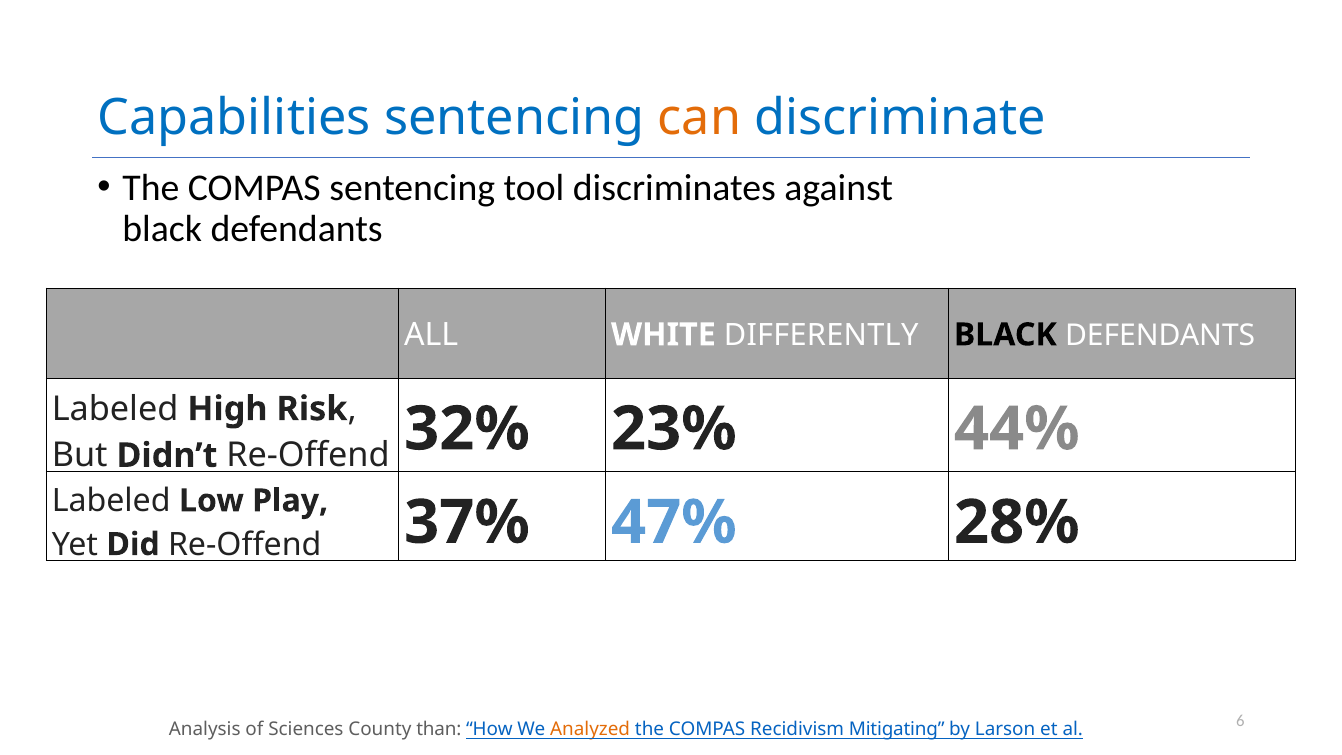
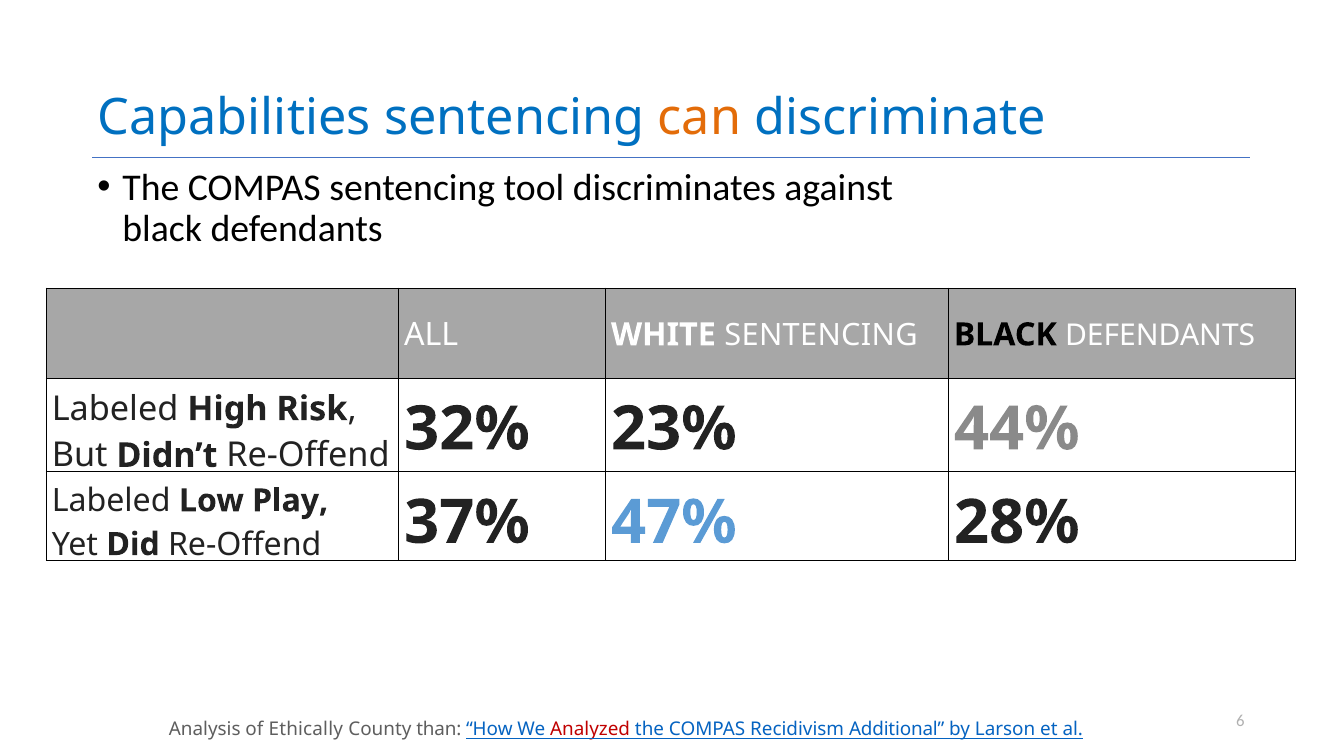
WHITE DIFFERENTLY: DIFFERENTLY -> SENTENCING (821, 335)
Sciences: Sciences -> Ethically (306, 729)
Analyzed colour: orange -> red (590, 729)
Mitigating: Mitigating -> Additional (897, 729)
